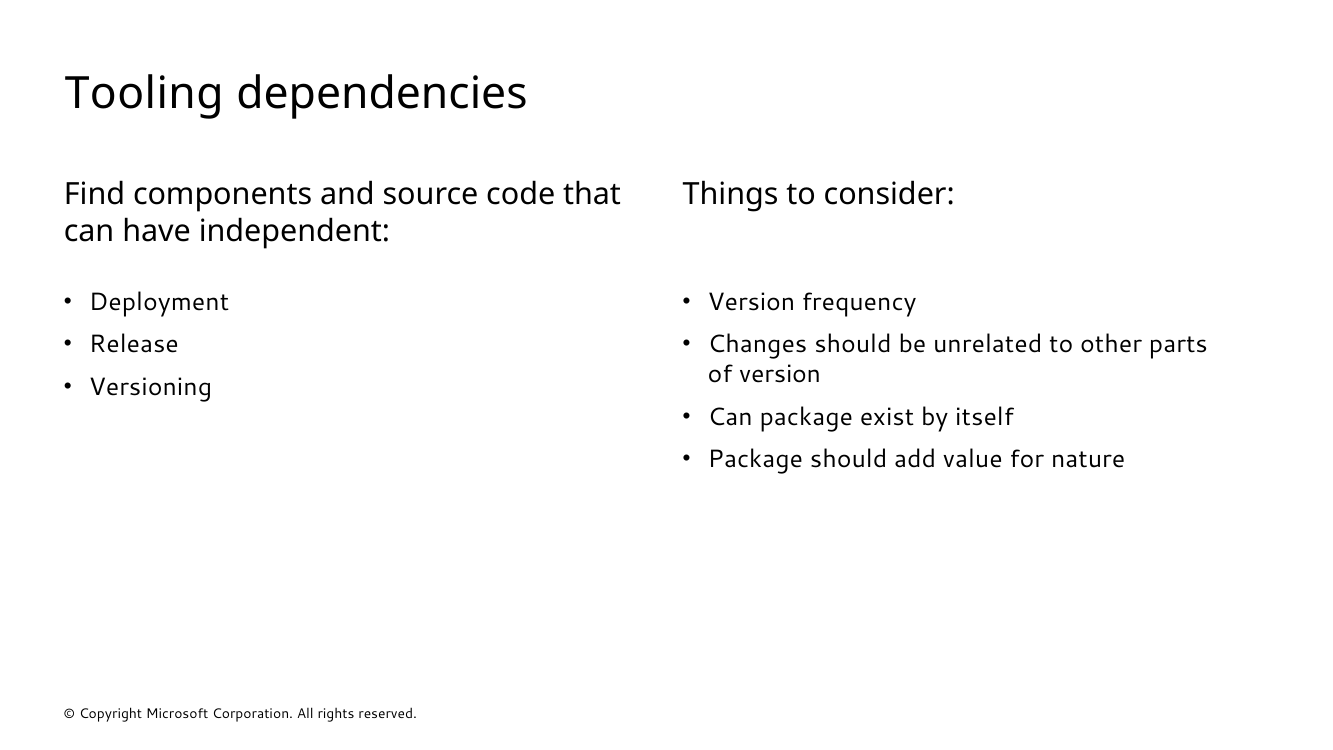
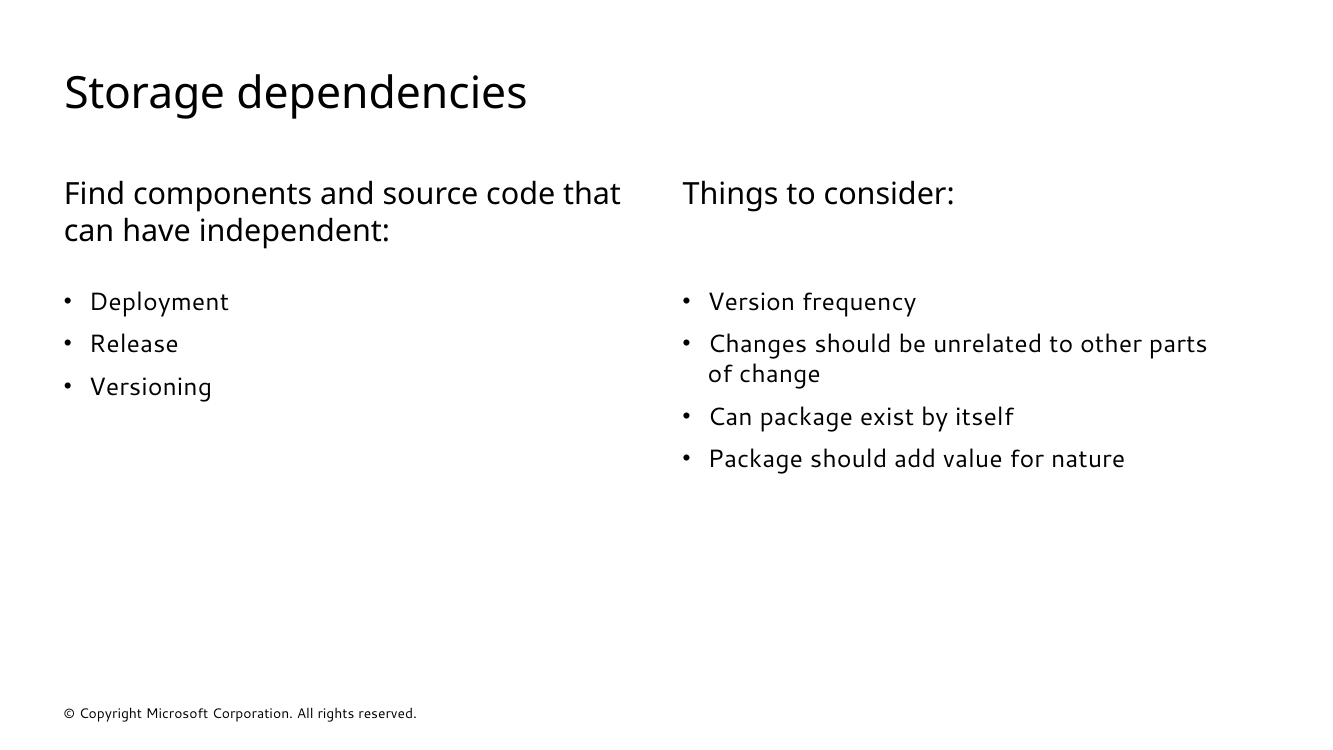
Tooling: Tooling -> Storage (145, 94)
of version: version -> change (780, 374)
